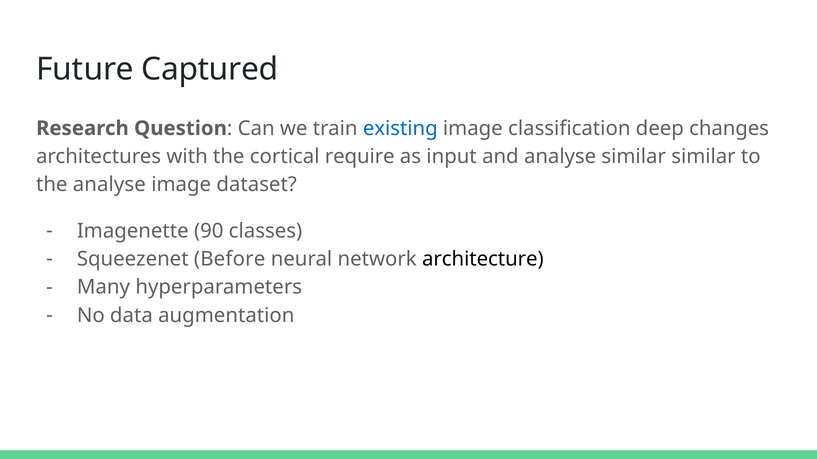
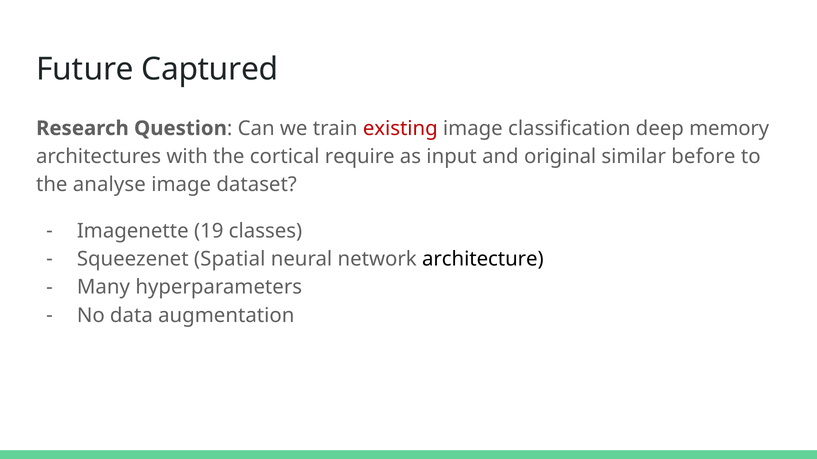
existing colour: blue -> red (400, 128)
changes: changes -> memory (729, 128)
and analyse: analyse -> original (560, 157)
similar similar: similar -> before (703, 157)
90: 90 -> 19 (209, 231)
Before: Before -> Spatial (230, 259)
